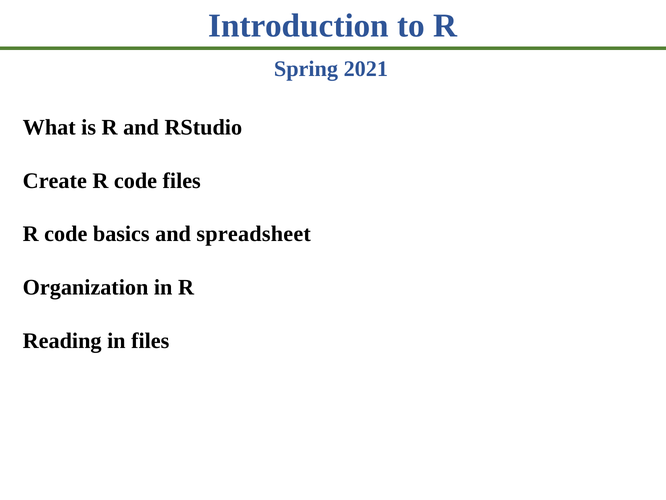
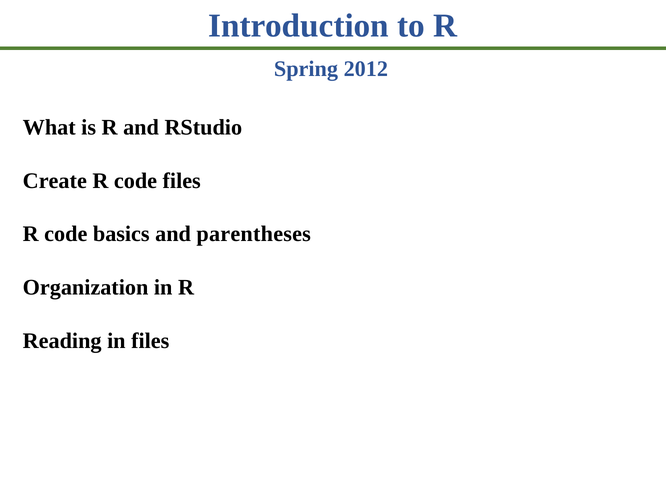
2021: 2021 -> 2012 (366, 69)
spreadsheet: spreadsheet -> parentheses (254, 234)
